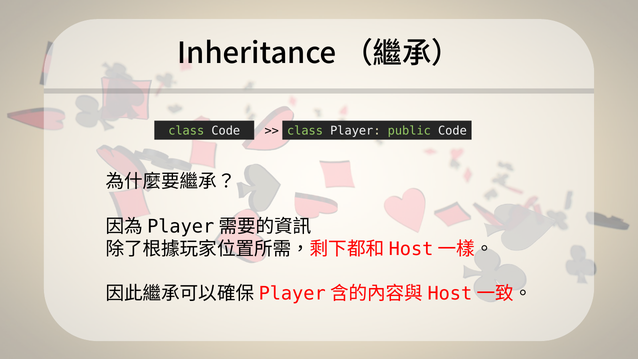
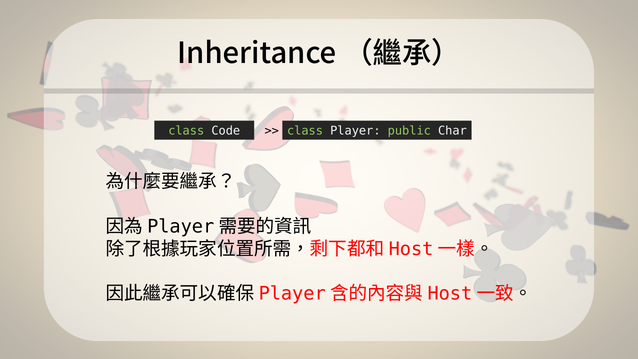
public Code: Code -> Char (452, 131)
